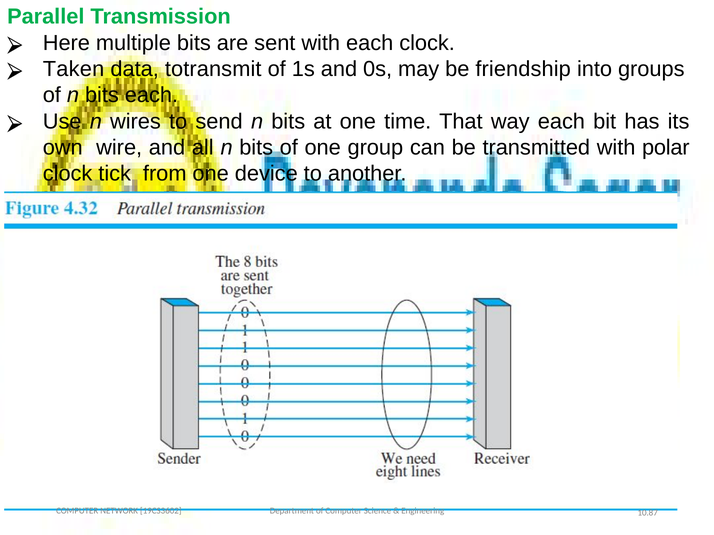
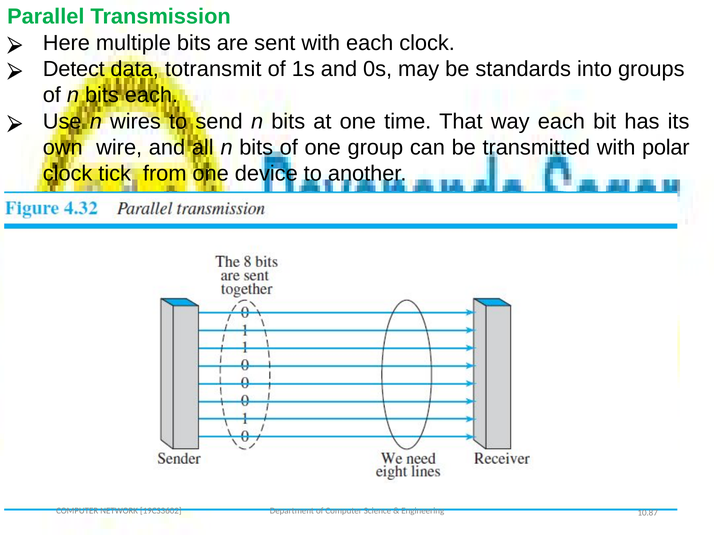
Taken: Taken -> Detect (74, 69)
friendship: friendship -> standards (523, 69)
